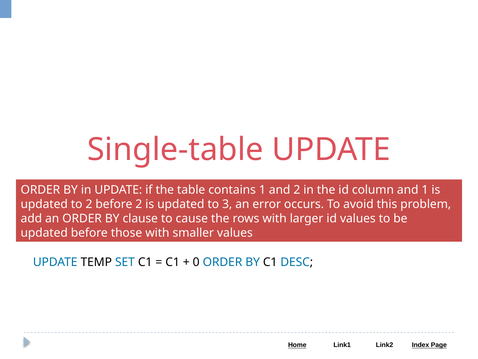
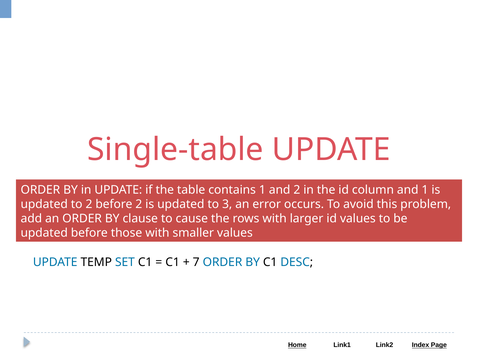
0: 0 -> 7 (196, 262)
